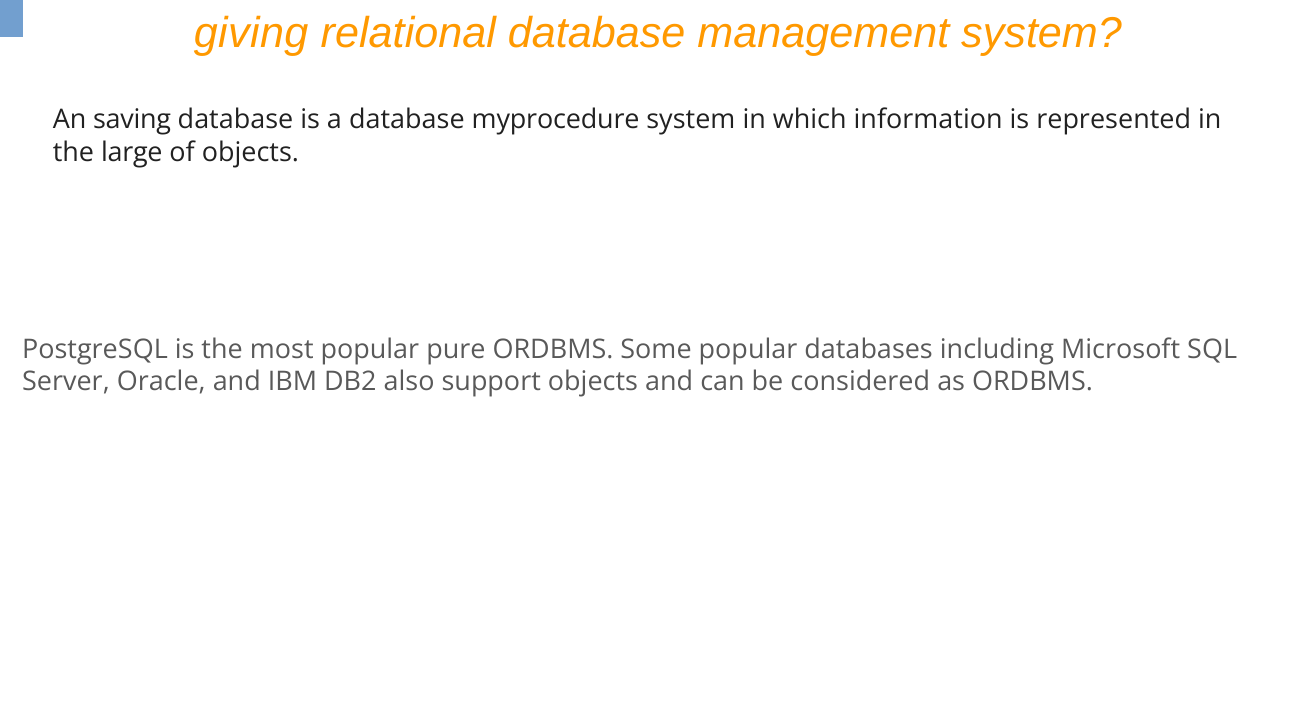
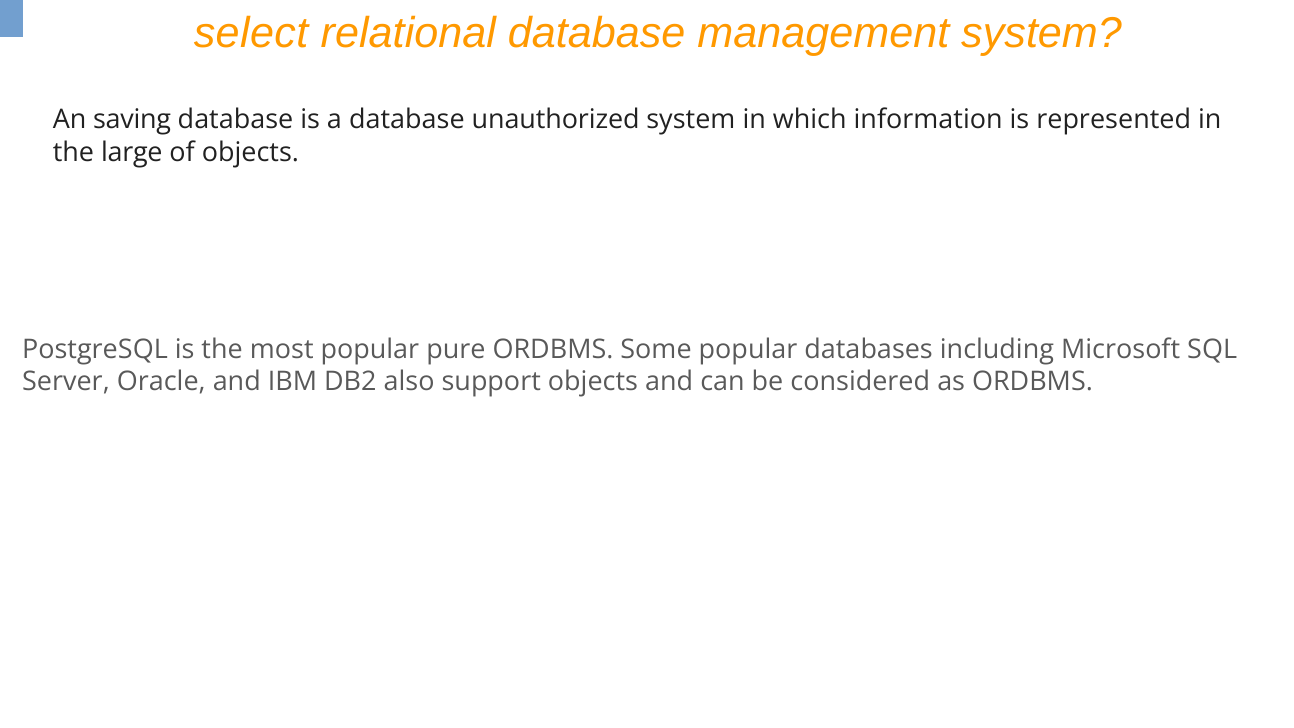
giving: giving -> select (251, 34)
myprocedure: myprocedure -> unauthorized (556, 120)
